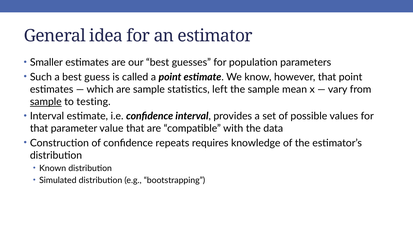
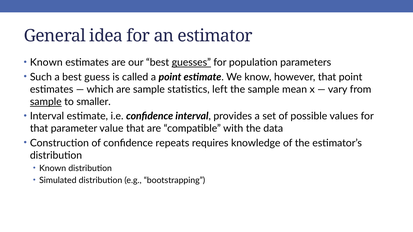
Smaller: Smaller -> Known (46, 63)
guesses underline: none -> present (191, 63)
testing: testing -> smaller (94, 102)
